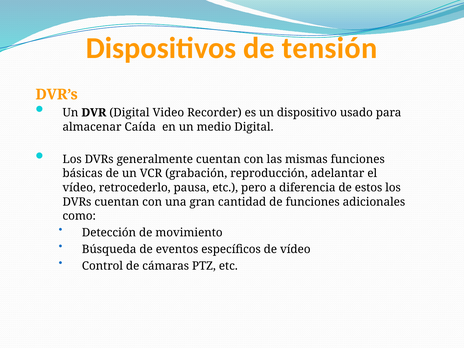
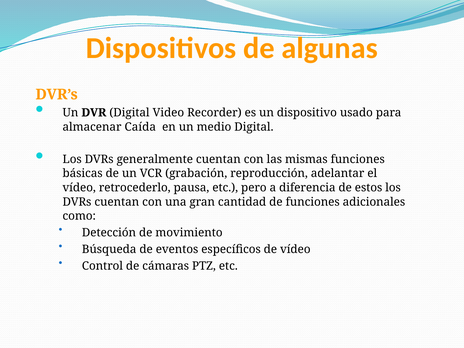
tensión: tensión -> algunas (330, 48)
